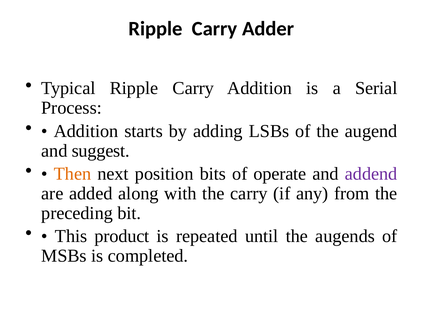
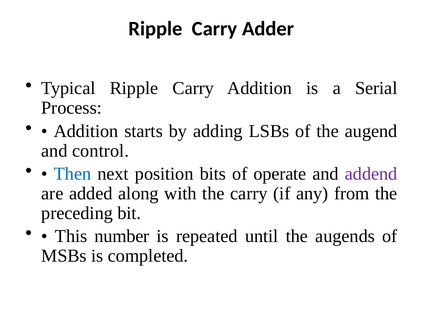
suggest: suggest -> control (101, 151)
Then colour: orange -> blue (73, 174)
product: product -> number (122, 236)
